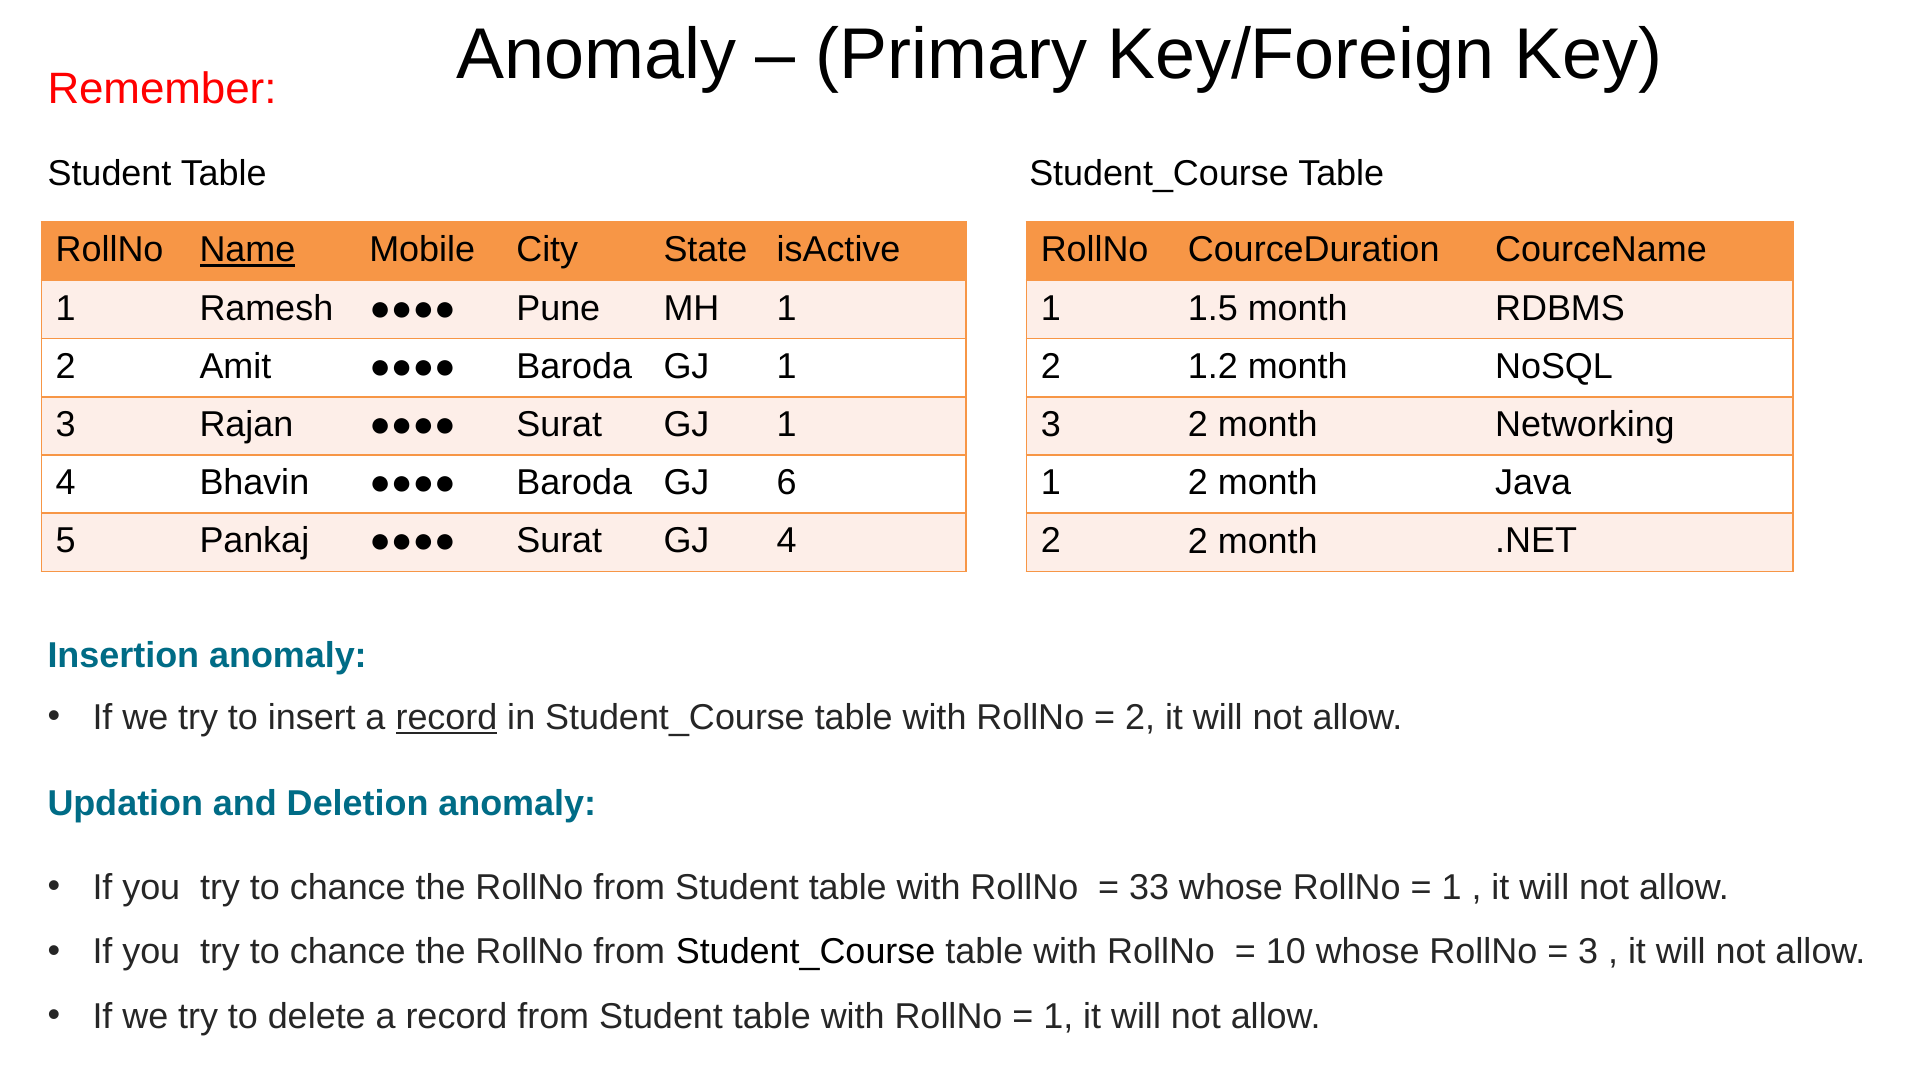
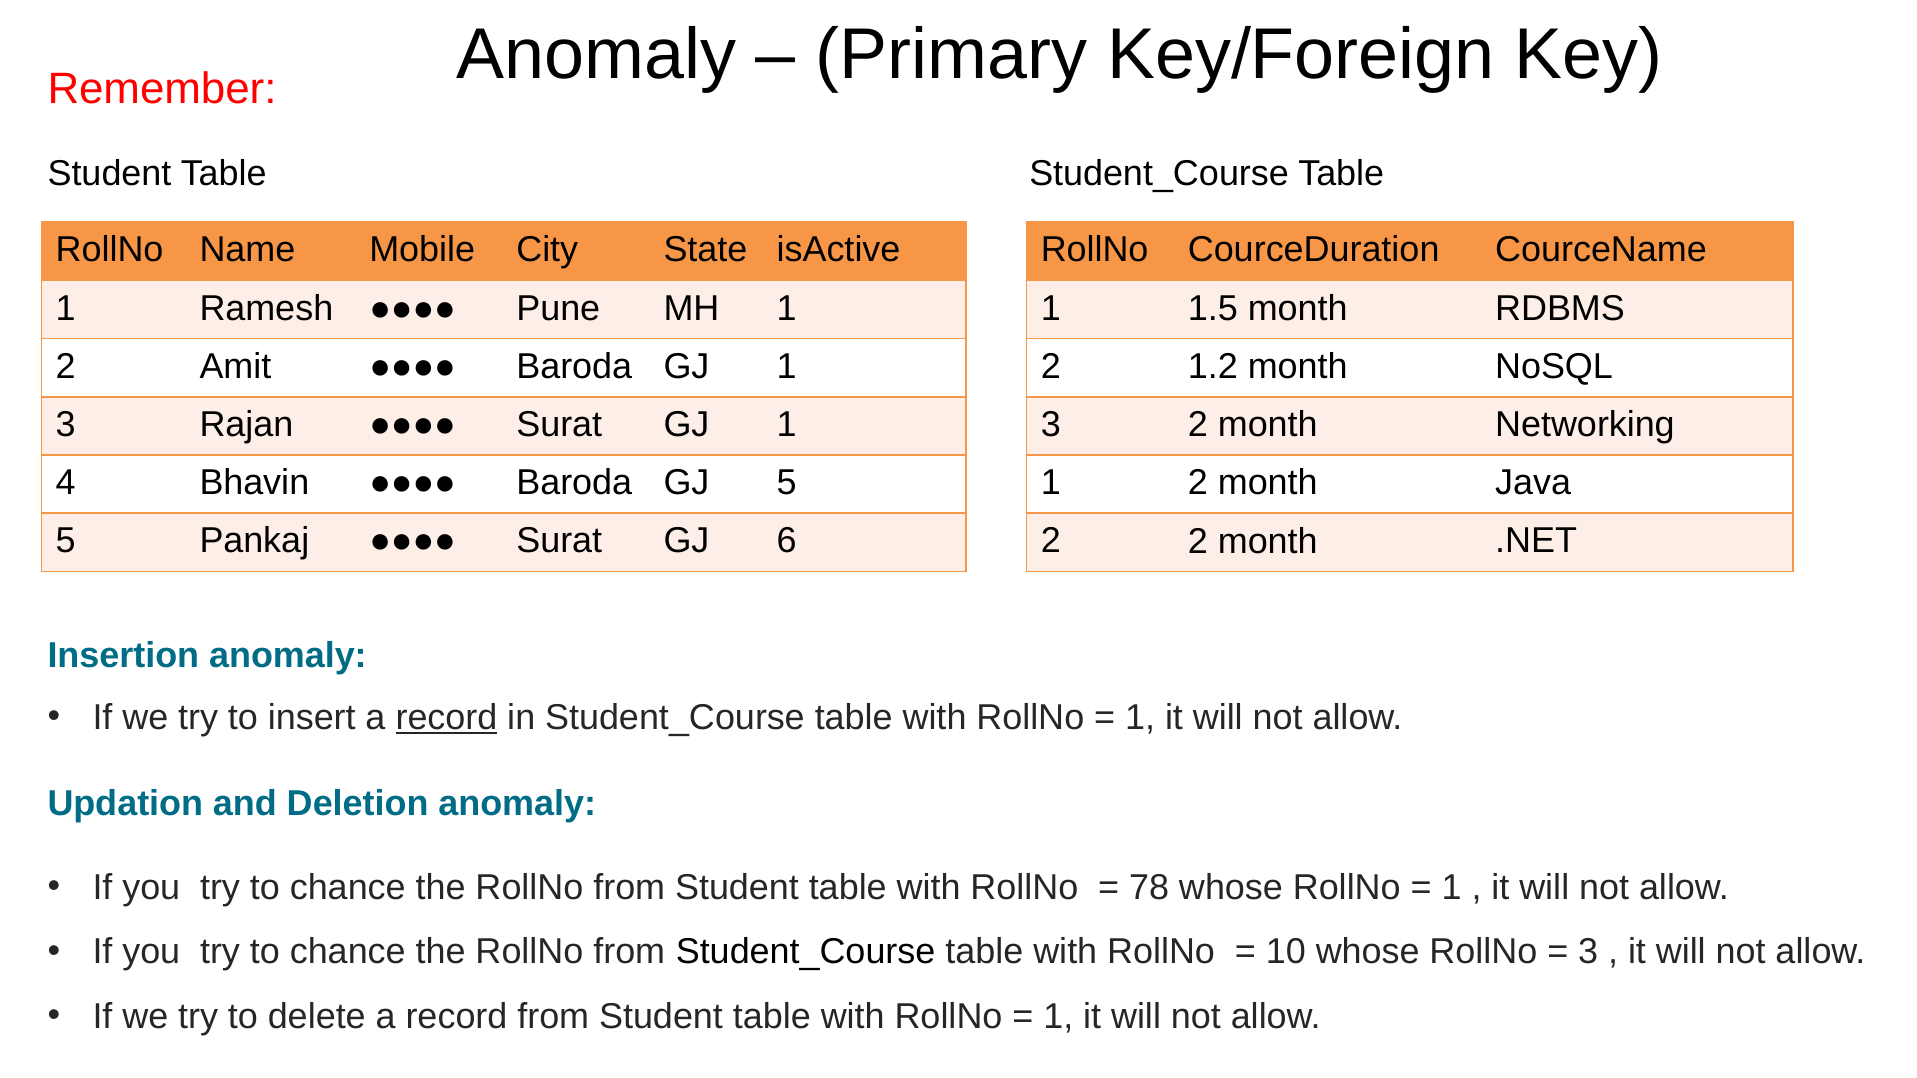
Name underline: present -> none (247, 250)
GJ 6: 6 -> 5 (787, 483)
GJ 4: 4 -> 6 (787, 541)
2: 2 -> 1 (1140, 718)
33: 33 -> 78 (1149, 888)
